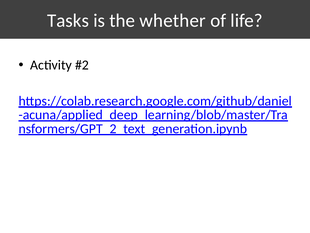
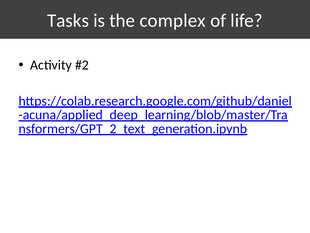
whether: whether -> complex (173, 21)
